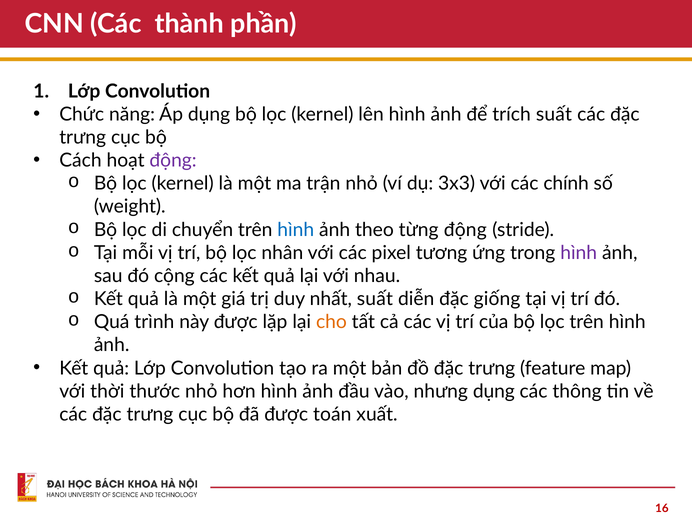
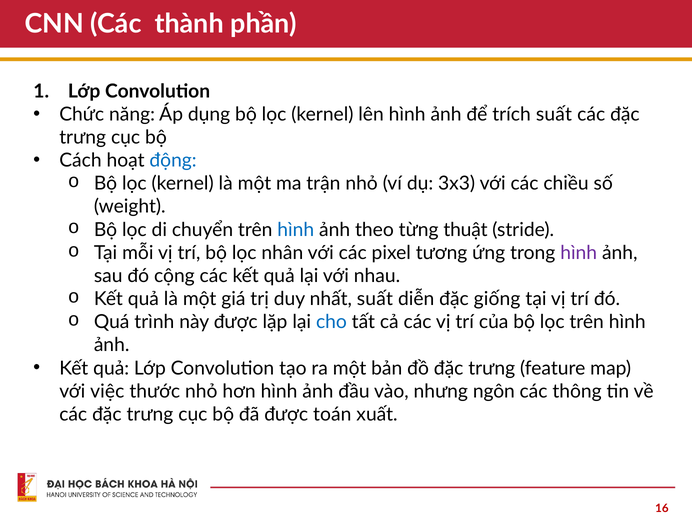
động colour: purple -> blue (173, 160)
chính: chính -> chiều (566, 184)
từng động: động -> thuật (465, 230)
cho colour: orange -> blue (331, 322)
thời: thời -> việc (107, 391)
nhưng dụng: dụng -> ngôn (494, 391)
